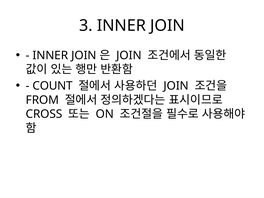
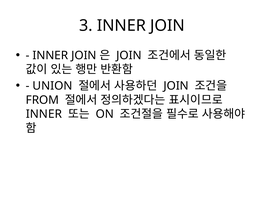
COUNT: COUNT -> UNION (52, 86)
CROSS: CROSS -> INNER (44, 114)
